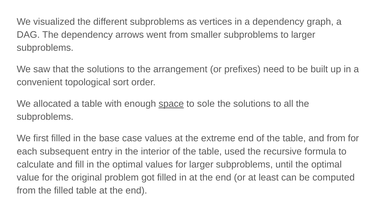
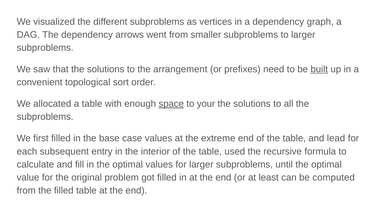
built underline: none -> present (319, 69)
sole: sole -> your (206, 104)
and from: from -> lead (336, 138)
